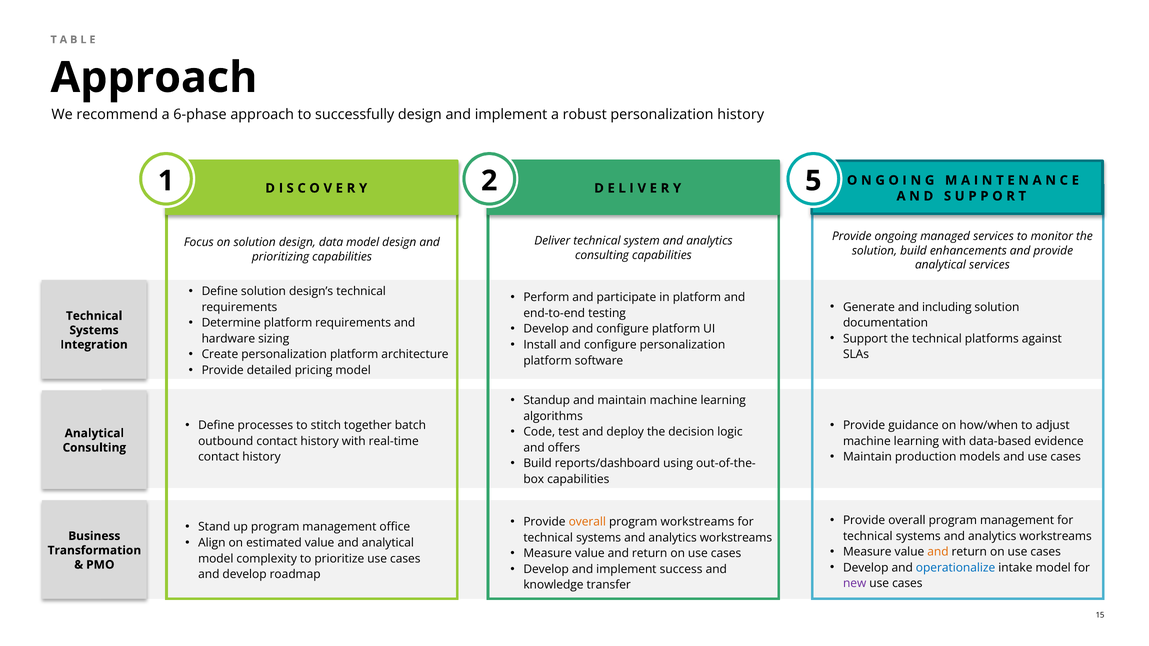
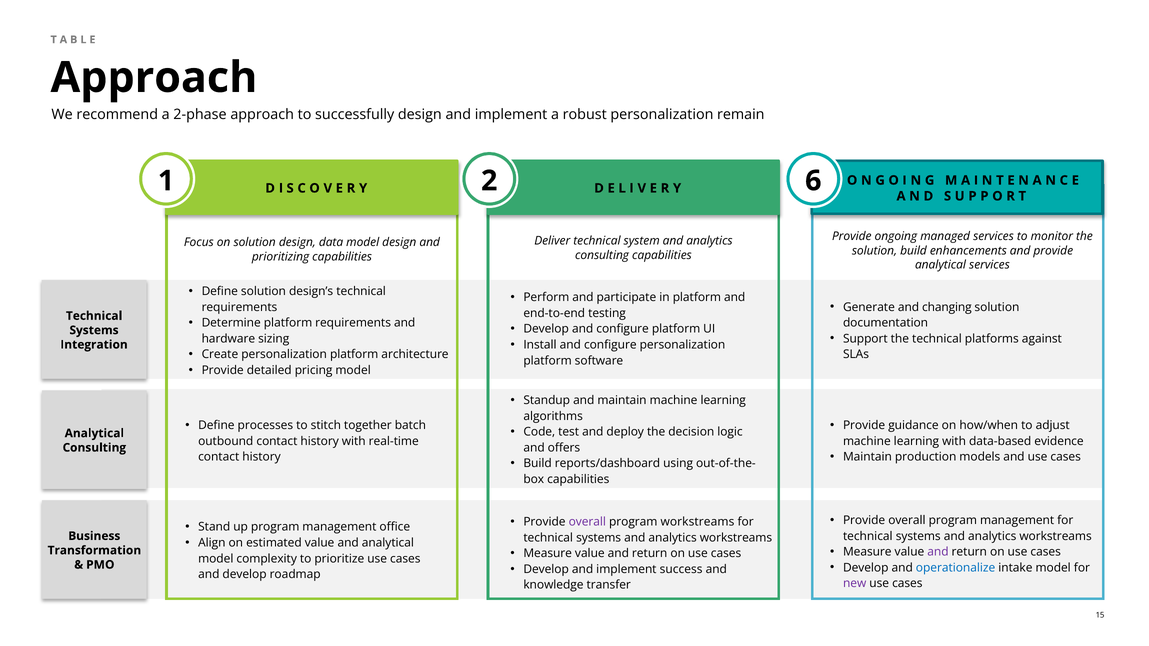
6-phase: 6-phase -> 2-phase (200, 114)
personalization history: history -> remain (741, 114)
5: 5 -> 6 (813, 181)
including: including -> changing (947, 307)
overall colour: orange -> purple (587, 522)
and colour: orange -> purple (938, 552)
